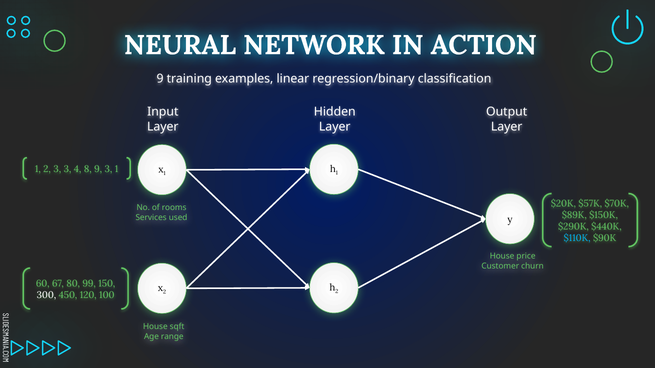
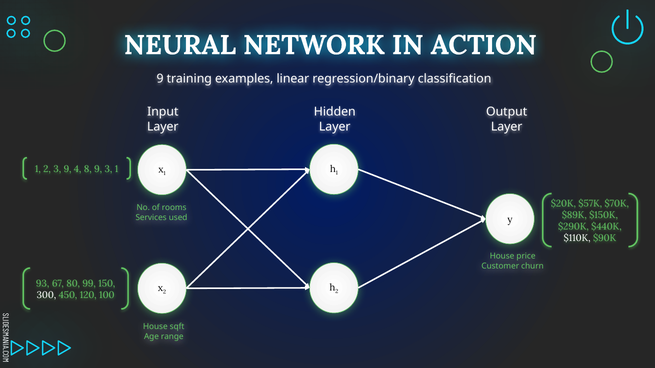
3 3: 3 -> 9 (68, 169)
$110K colour: light blue -> white (577, 238)
60: 60 -> 93 (43, 284)
